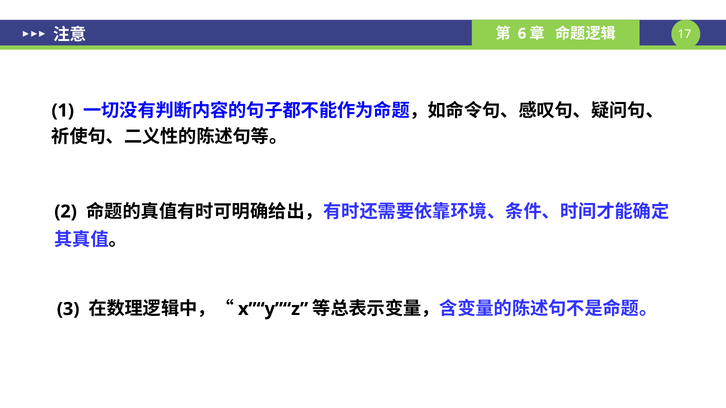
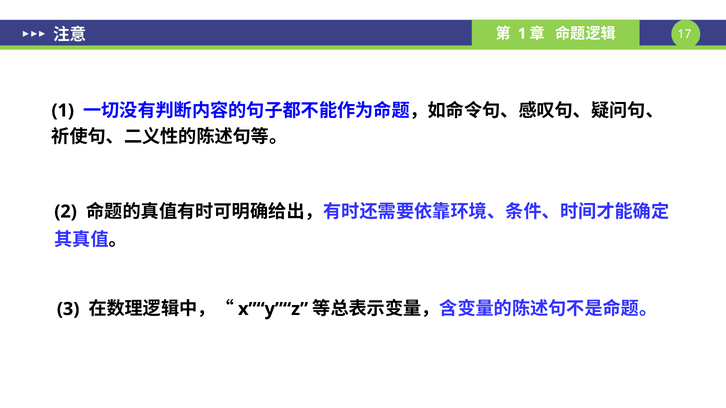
6: 6 -> 1 (522, 34)
